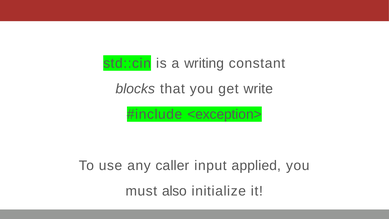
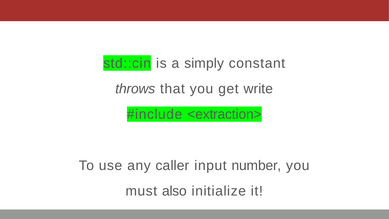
writing: writing -> simply (204, 63)
blocks: blocks -> throws (135, 89)
<exception>: <exception> -> <extraction> (225, 114)
applied: applied -> number (256, 165)
